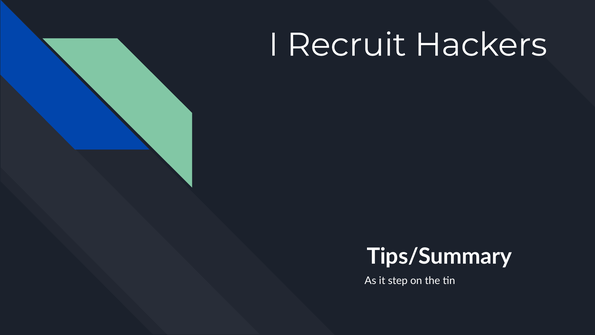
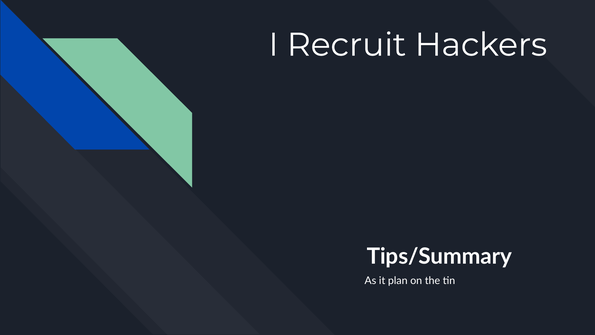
step: step -> plan (398, 280)
